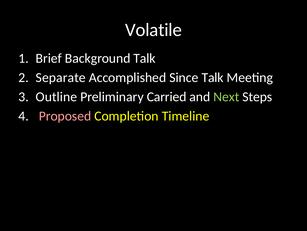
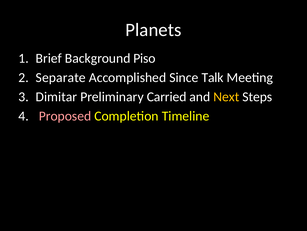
Volatile: Volatile -> Planets (153, 30)
Background Talk: Talk -> Piso (144, 58)
Outline: Outline -> Dimitar (56, 97)
Next colour: light green -> yellow (226, 97)
